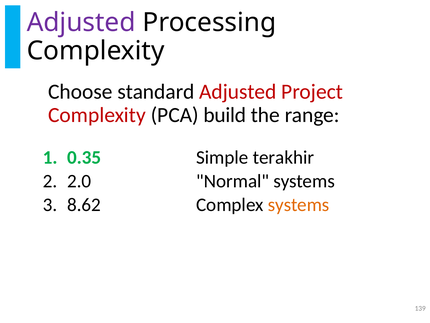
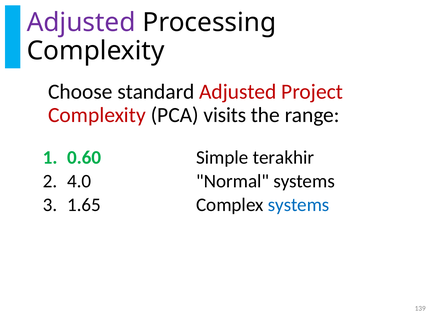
build: build -> visits (225, 115)
0.35: 0.35 -> 0.60 (84, 157)
2.0: 2.0 -> 4.0 (79, 181)
8.62: 8.62 -> 1.65 (84, 205)
systems colour: orange -> blue (299, 205)
